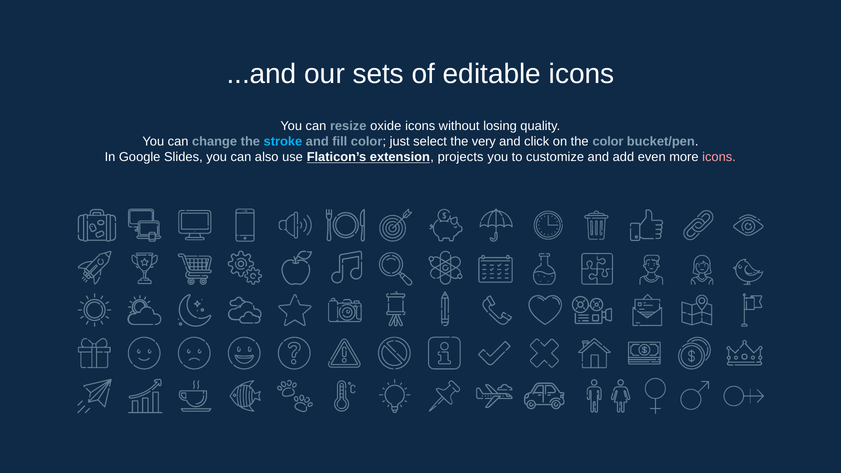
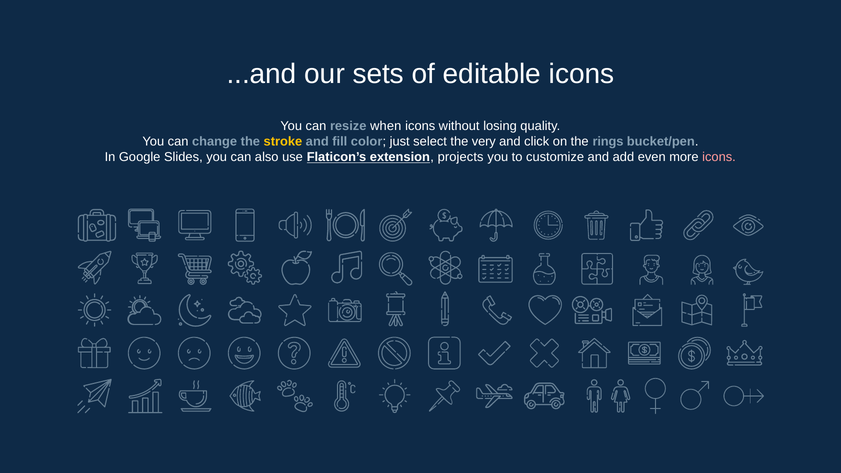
oxide: oxide -> when (386, 126)
stroke colour: light blue -> yellow (283, 142)
the color: color -> rings (608, 142)
